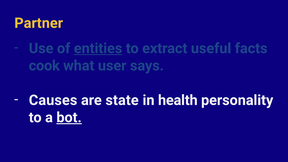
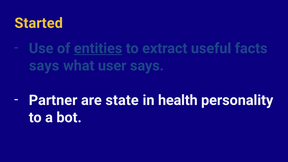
Partner: Partner -> Started (39, 23)
cook: cook -> says (44, 66)
Causes: Causes -> Partner (53, 100)
bot underline: present -> none (69, 118)
